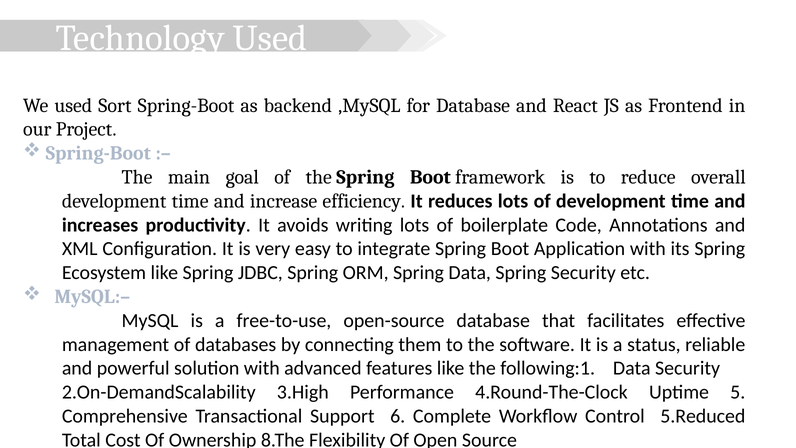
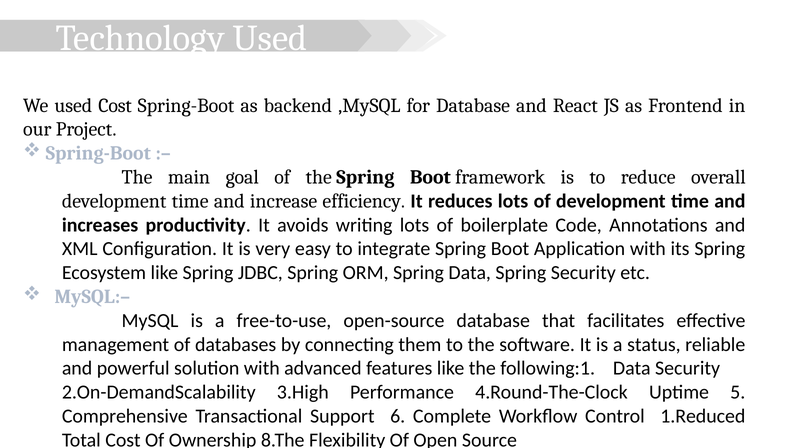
used Sort: Sort -> Cost (115, 105)
5.Reduced: 5.Reduced -> 1.Reduced (703, 416)
